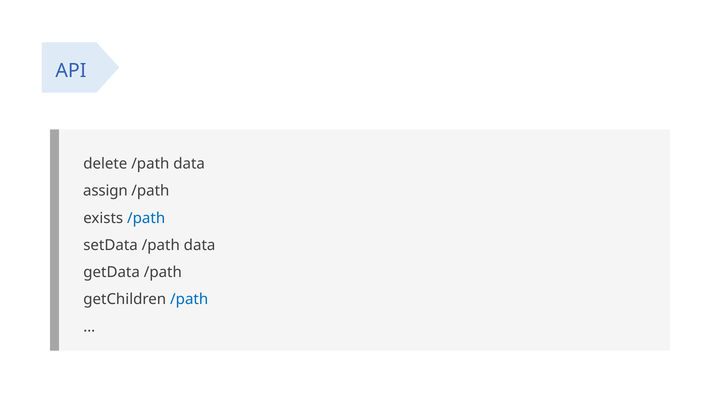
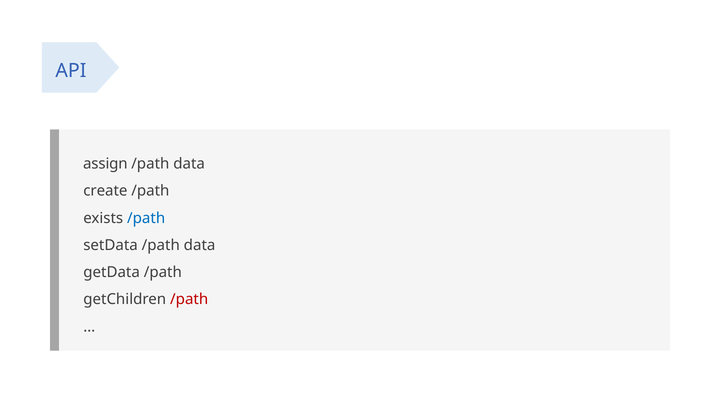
delete: delete -> assign (105, 164)
assign: assign -> create (105, 191)
/path colour: blue -> red (189, 299)
